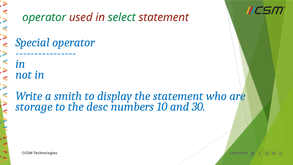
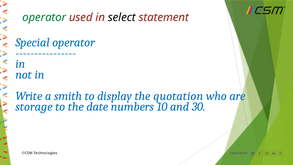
select colour: green -> black (122, 17)
the statement: statement -> quotation (178, 96)
desc: desc -> date (97, 107)
